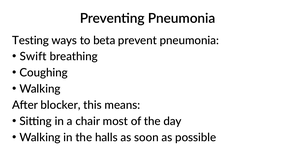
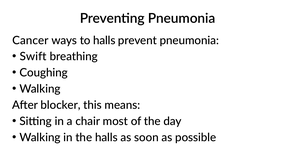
Testing: Testing -> Cancer (30, 40)
to beta: beta -> halls (104, 40)
